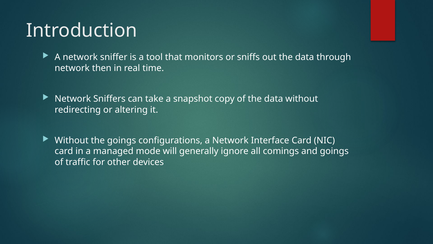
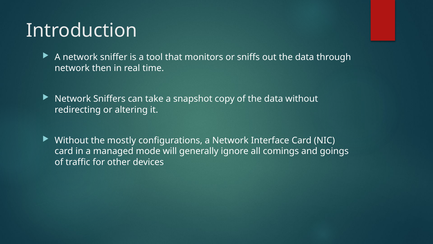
the goings: goings -> mostly (122, 140)
